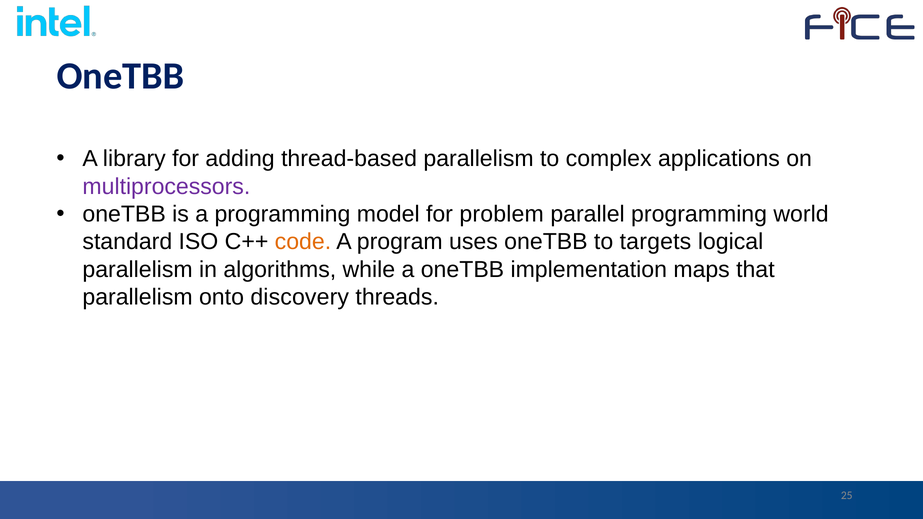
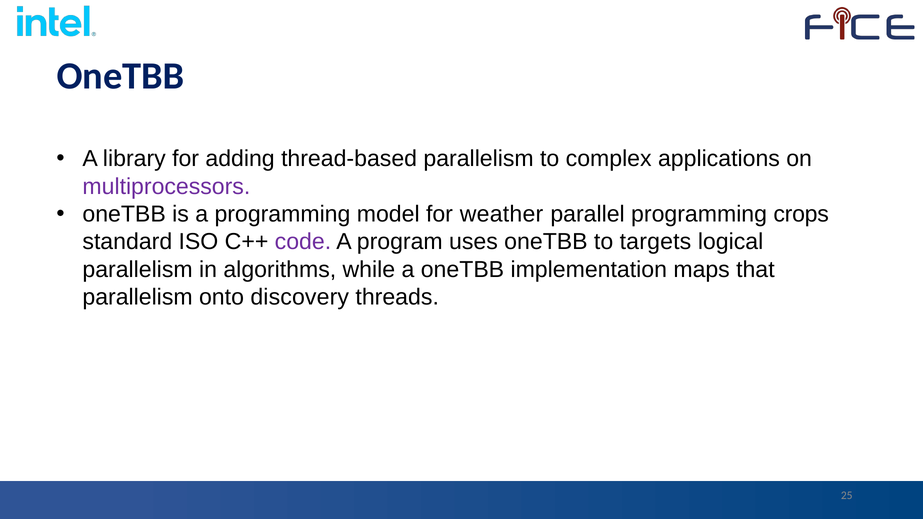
problem: problem -> weather (502, 214)
world: world -> crops (801, 214)
code colour: orange -> purple (303, 242)
